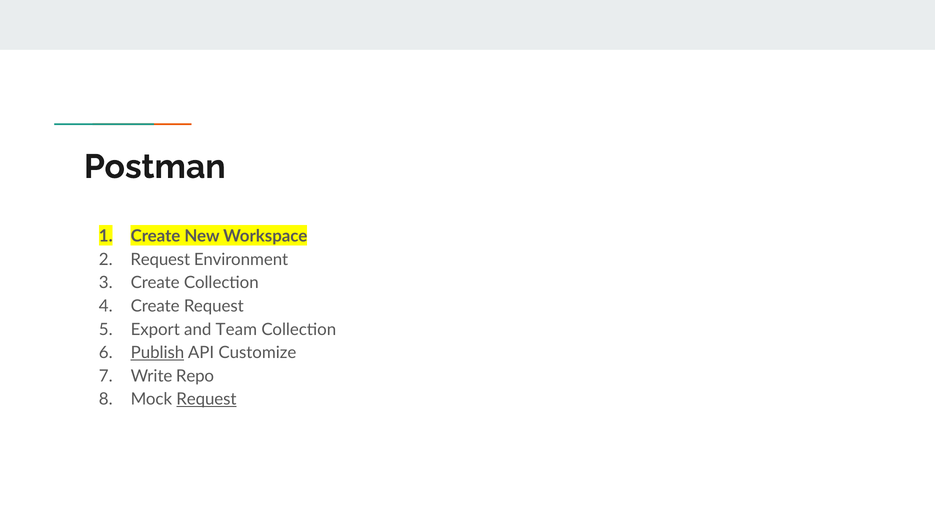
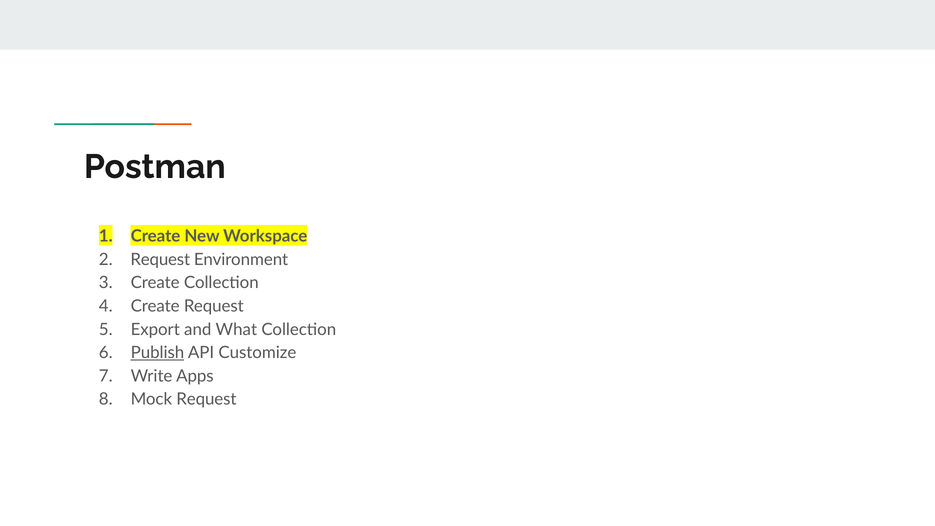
Team: Team -> What (236, 329)
Repo: Repo -> Apps (195, 376)
Request underline: present -> none (206, 399)
